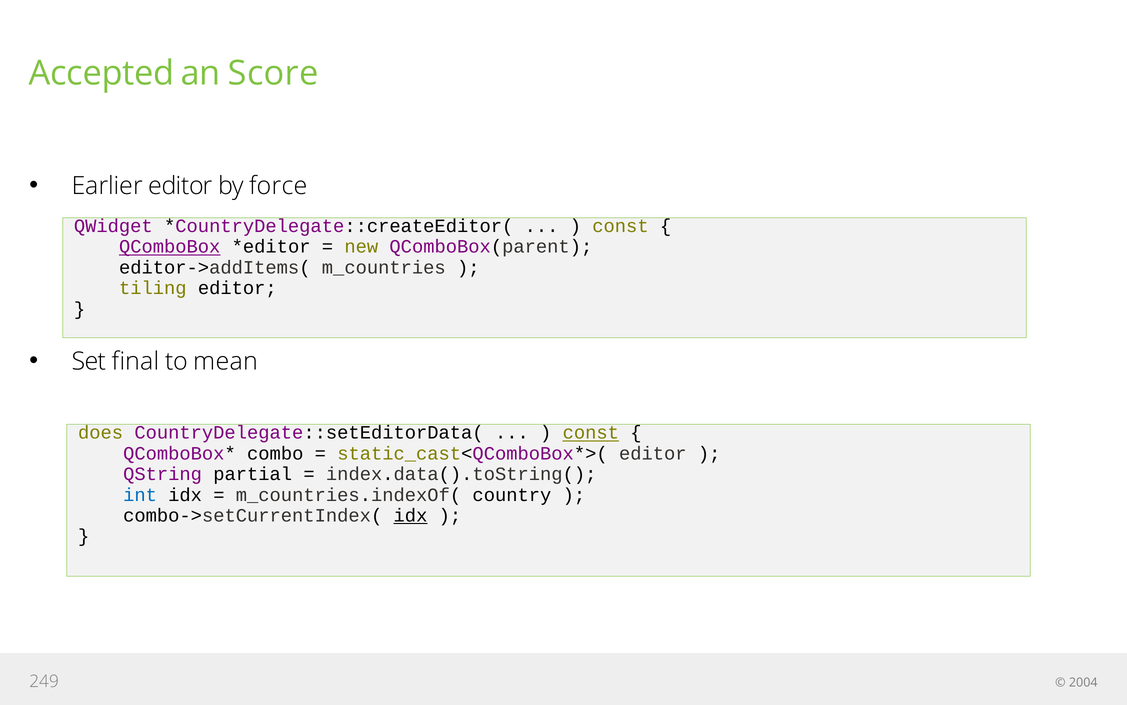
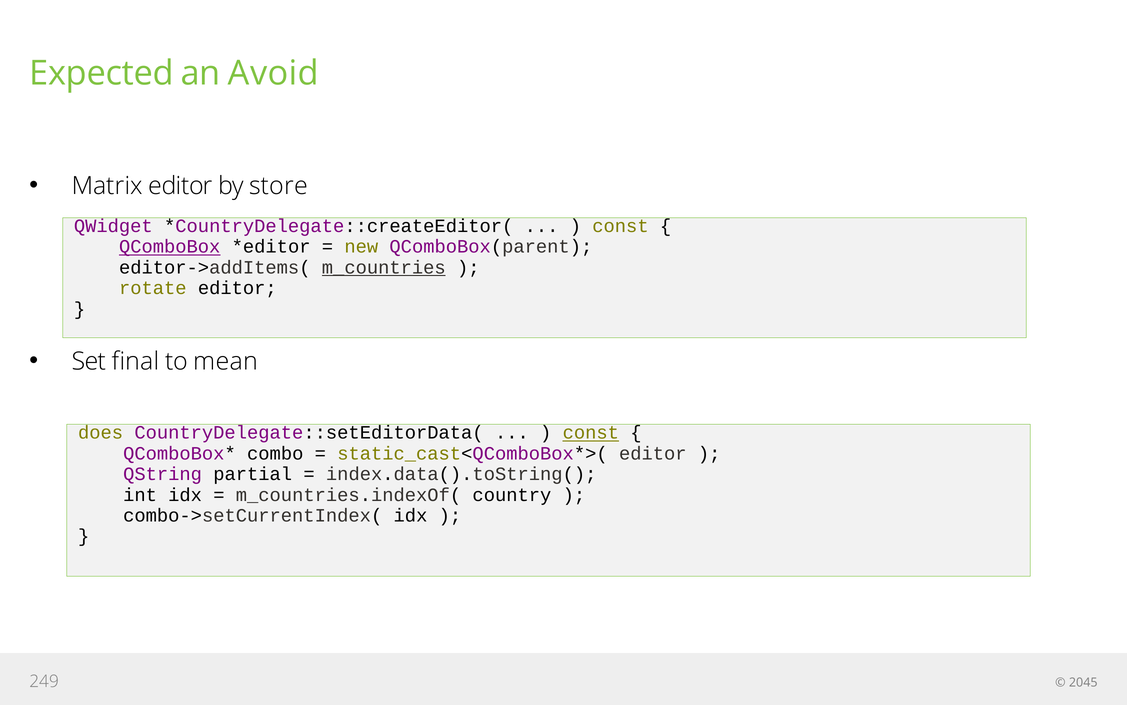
Accepted: Accepted -> Expected (102, 73)
Score: Score -> Avoid (273, 73)
Earlier: Earlier -> Matrix (107, 186)
force: force -> store (278, 186)
m_countries underline: none -> present (384, 267)
tiling: tiling -> rotate (153, 288)
int colour: blue -> black (140, 494)
idx underline: present -> none (410, 515)
2004: 2004 -> 2045 (1083, 682)
